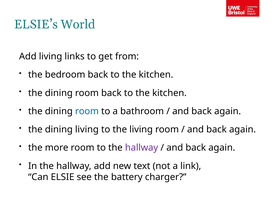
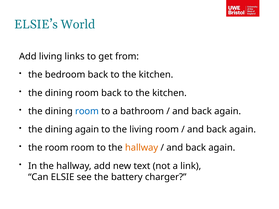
dining living: living -> again (87, 130)
the more: more -> room (57, 148)
hallway colour: purple -> orange (142, 148)
